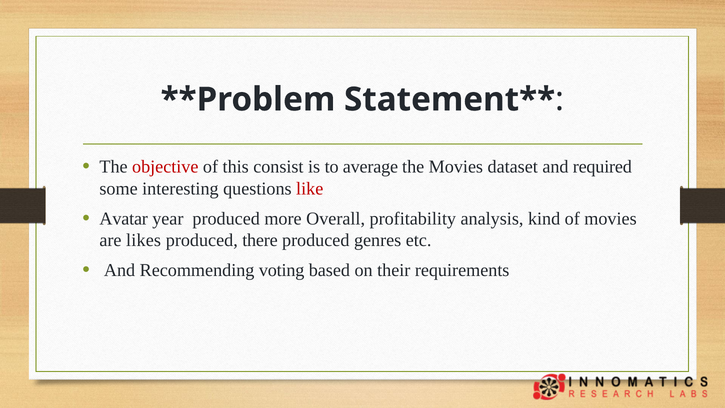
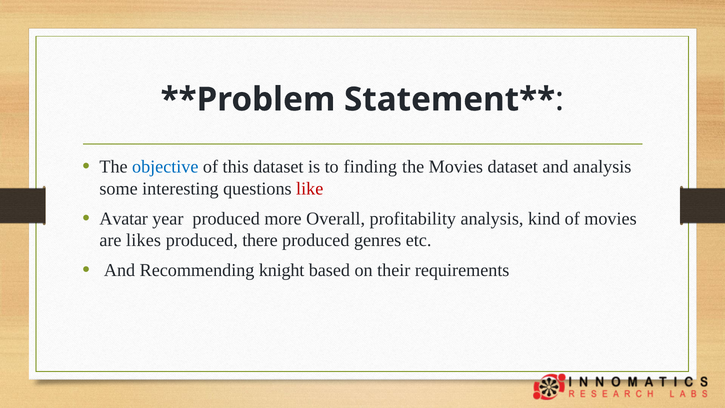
objective colour: red -> blue (165, 167)
this consist: consist -> dataset (278, 167)
average: average -> finding (370, 167)
and required: required -> analysis (602, 167)
voting: voting -> knight (282, 270)
